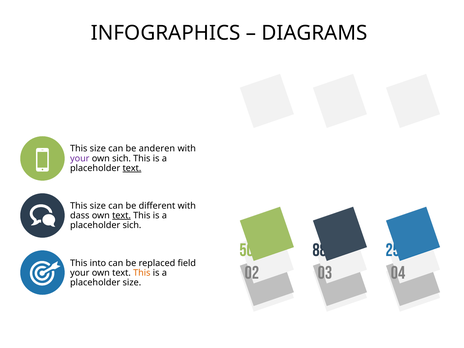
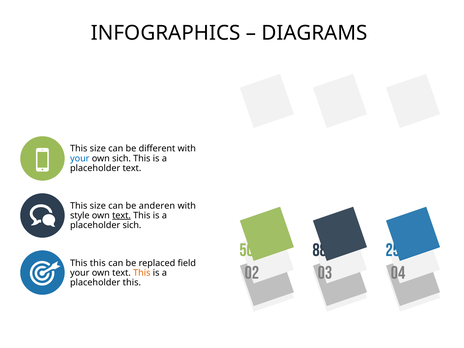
anderen: anderen -> different (157, 149)
your colour: purple -> blue (80, 158)
text underline: present -> none (132, 168)
different: different -> anderen (157, 206)
dass: dass -> style (80, 216)
This into: into -> this (98, 263)
placeholder size: size -> this (132, 283)
